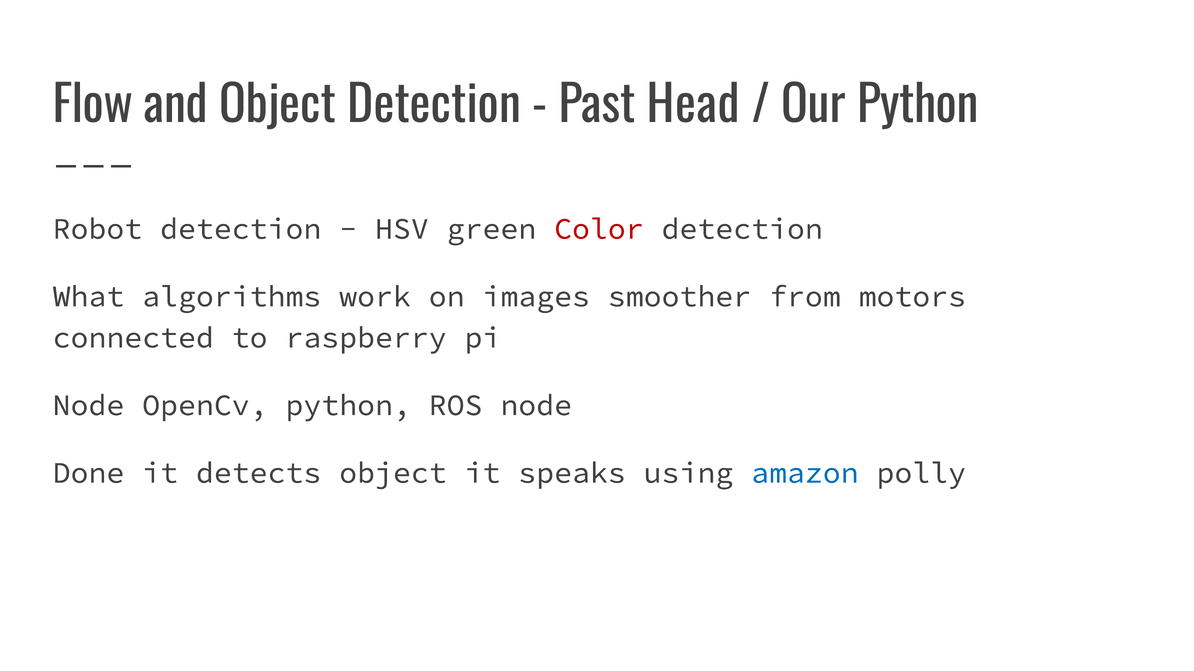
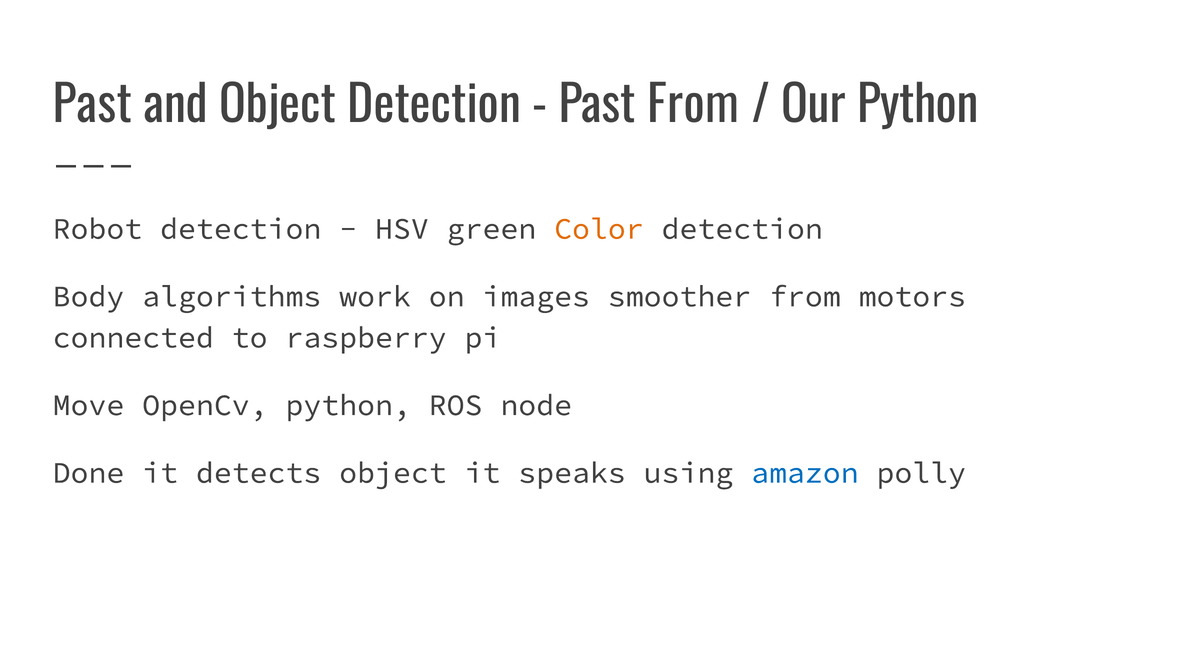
Flow: Flow -> Past (92, 106)
Past Head: Head -> From (693, 106)
Color colour: red -> orange (599, 229)
What: What -> Body (88, 297)
Node: Node -> Move (88, 406)
